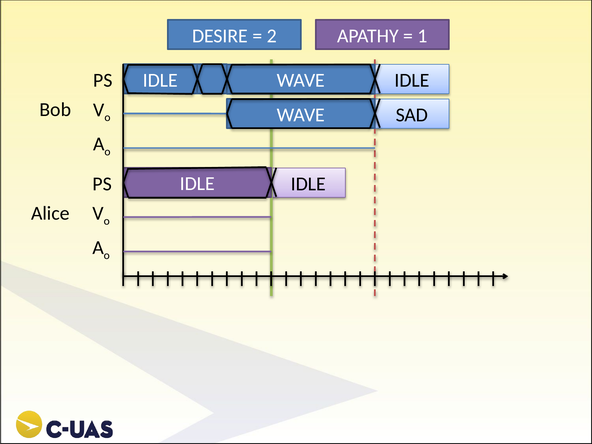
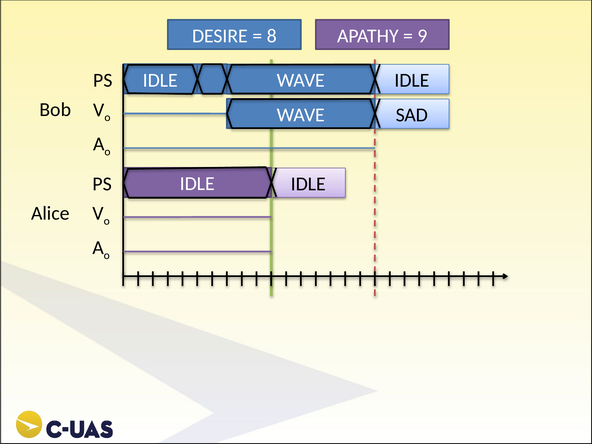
2: 2 -> 8 (272, 36)
1: 1 -> 9 (422, 36)
